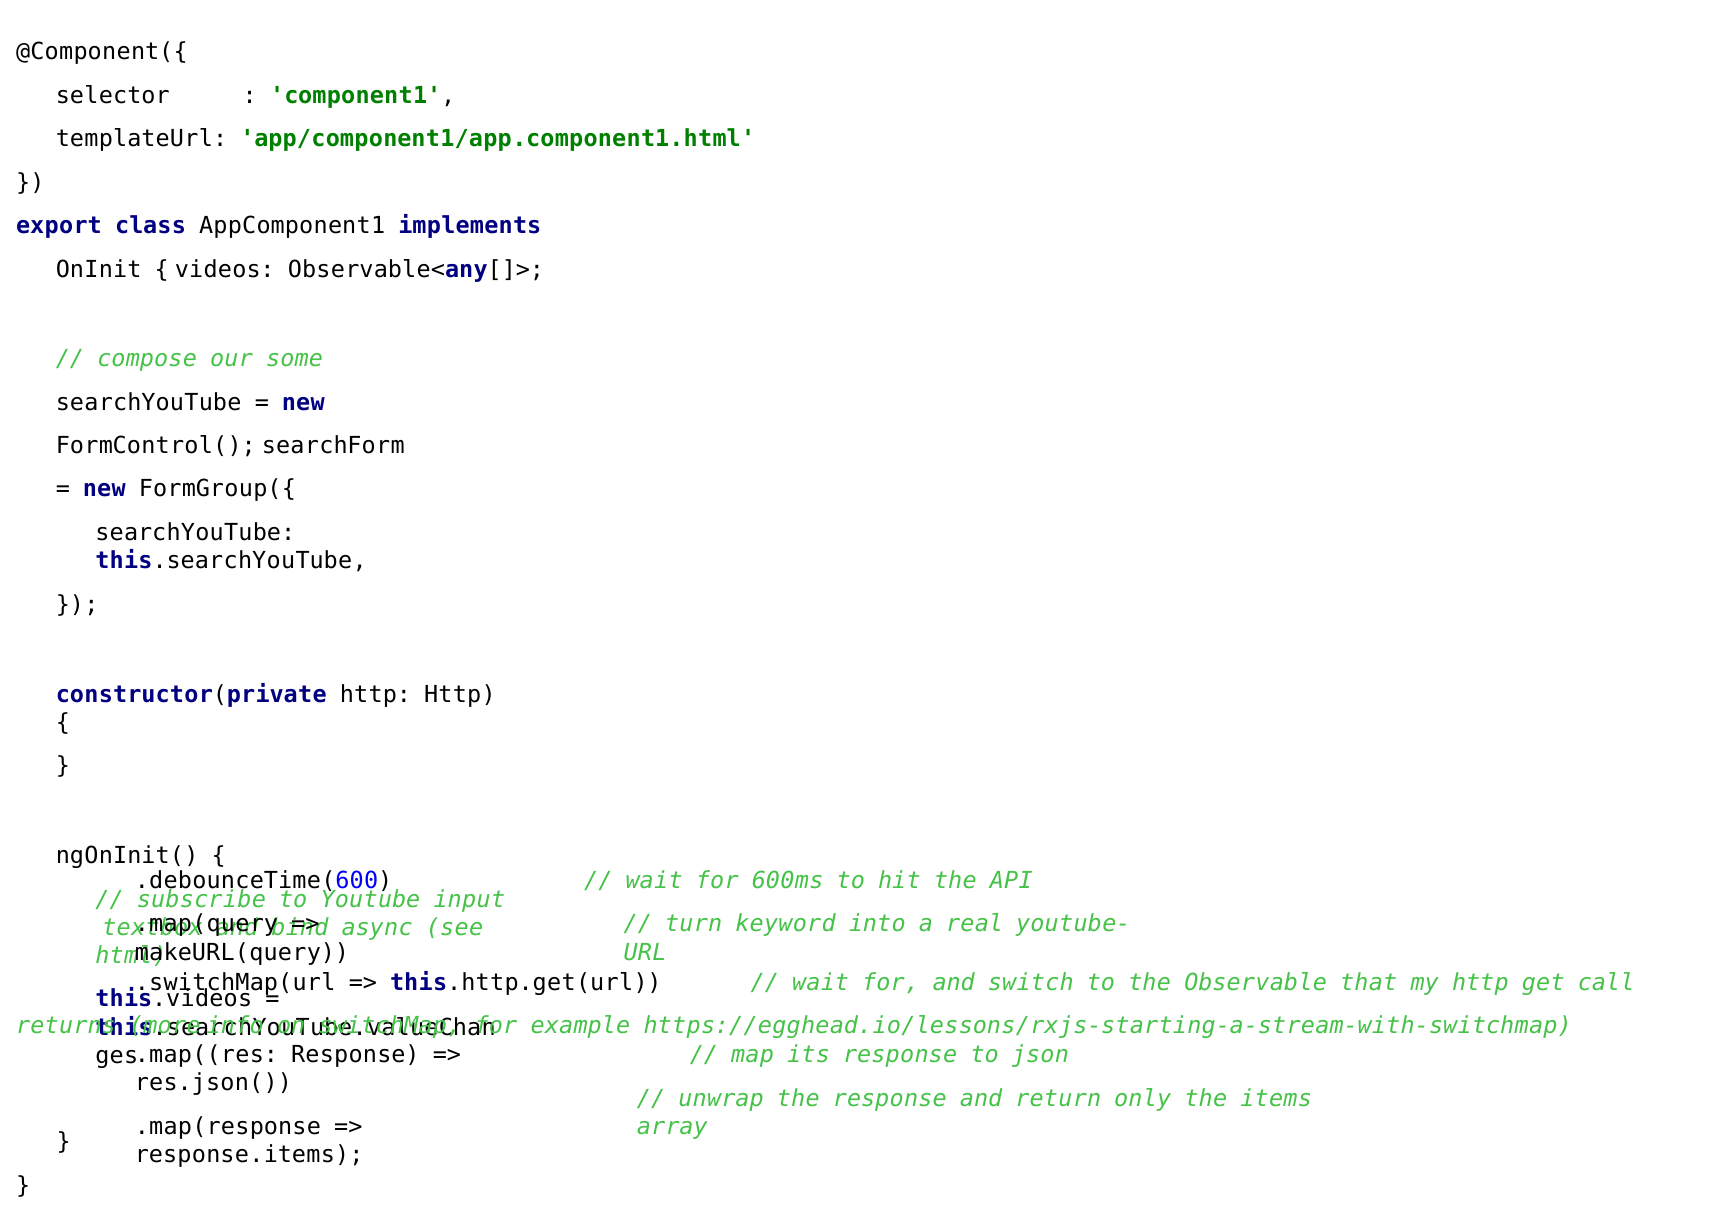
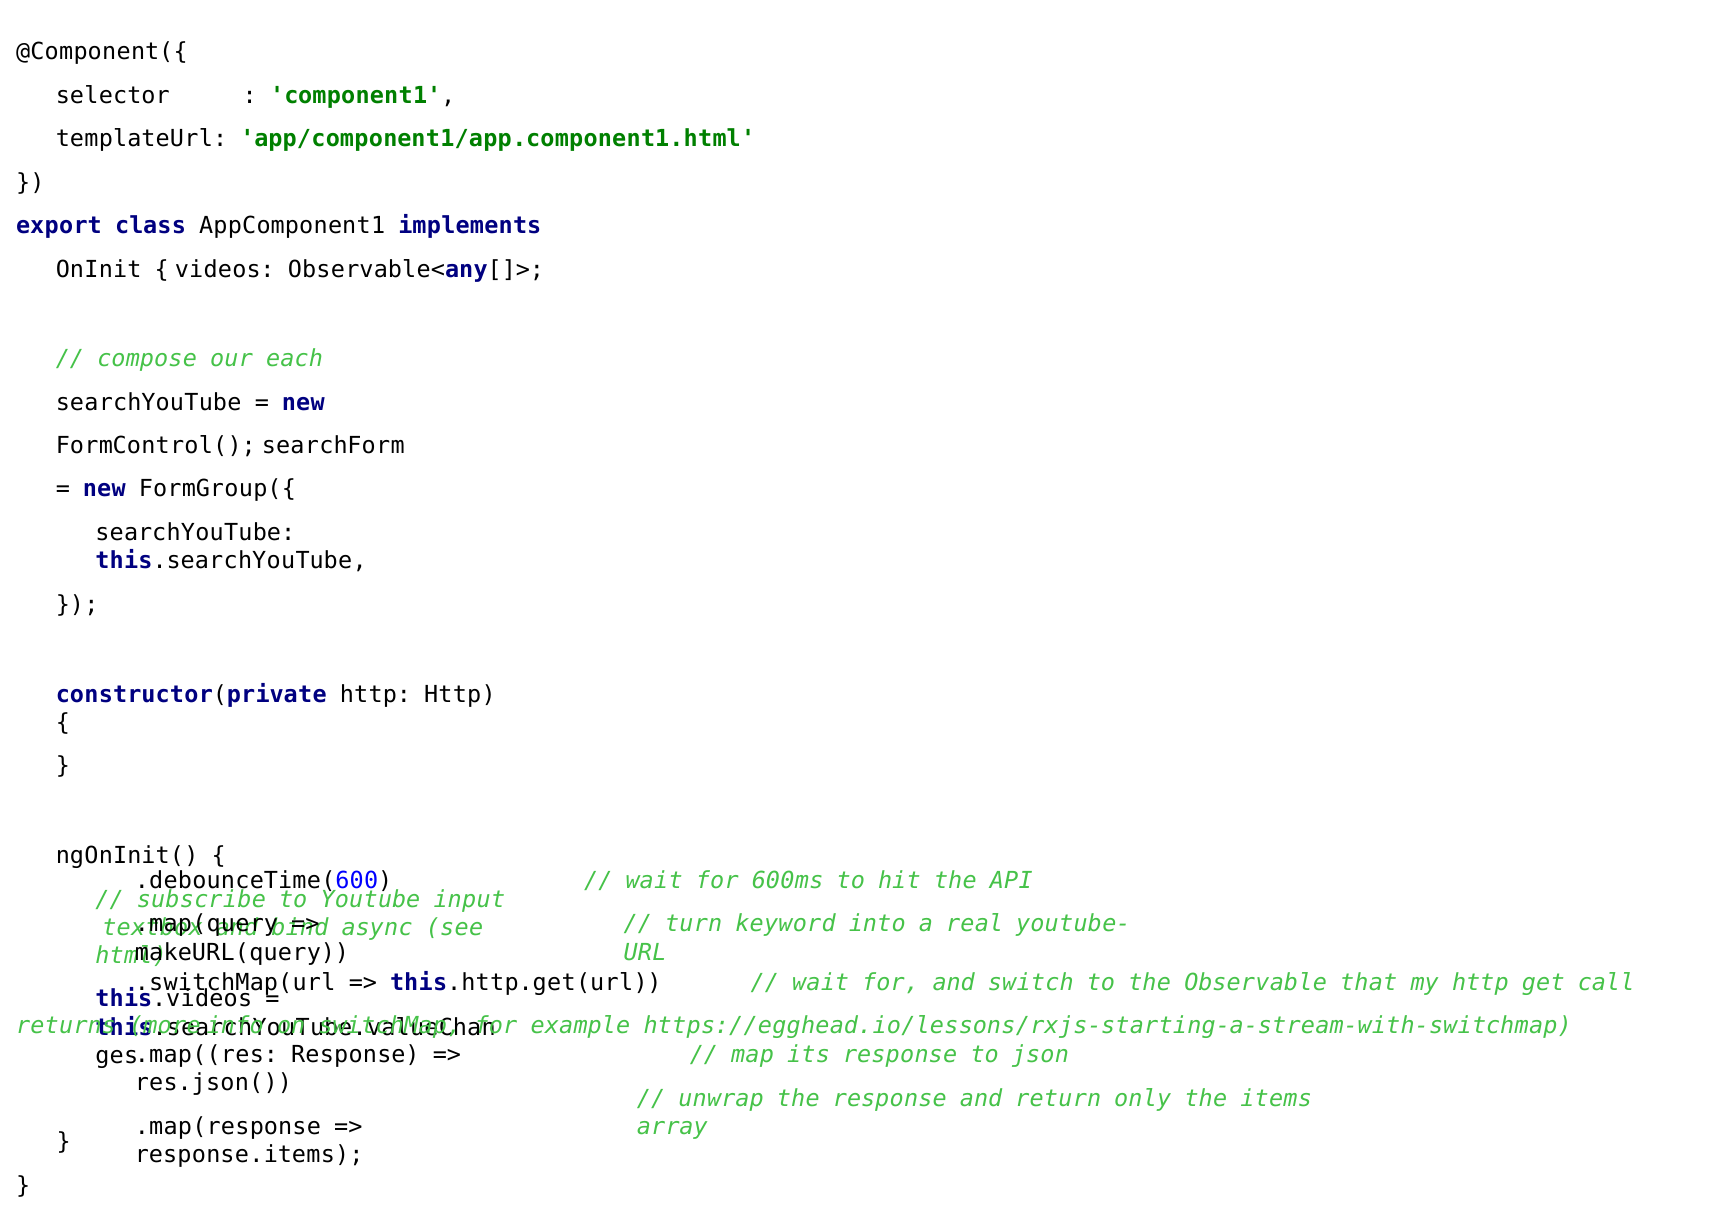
some: some -> each (295, 359)
